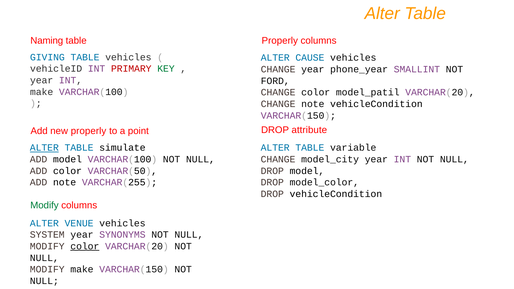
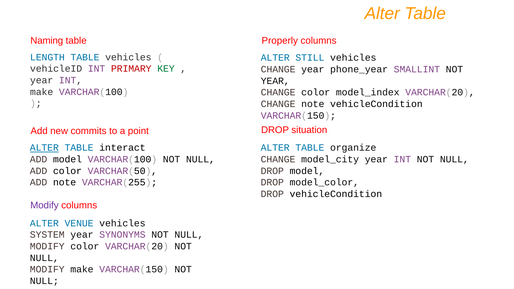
GIVING: GIVING -> LENGTH (47, 57)
CAUSE: CAUSE -> STILL (310, 58)
FORD: FORD -> YEAR (275, 81)
model_patil: model_patil -> model_index (368, 93)
attribute: attribute -> situation (309, 130)
new properly: properly -> commits (89, 131)
simulate: simulate -> interact (122, 148)
variable: variable -> organize (353, 148)
Modify colour: green -> purple (44, 205)
color underline: present -> none (85, 246)
